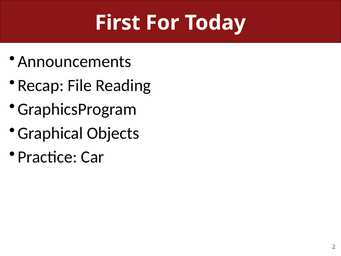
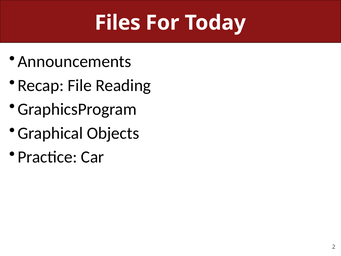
First: First -> Files (118, 23)
